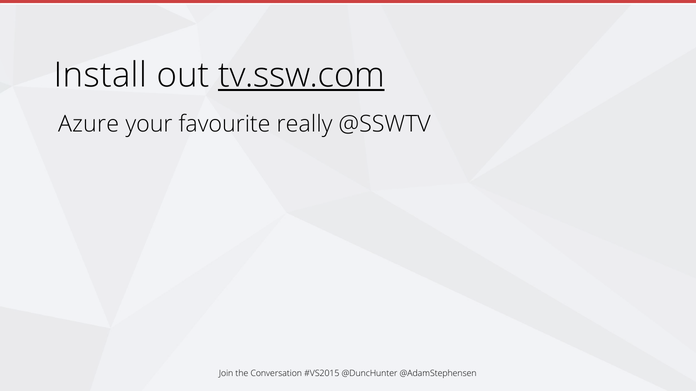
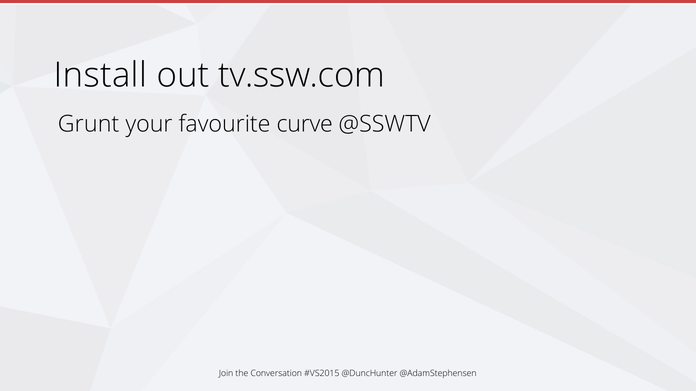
tv.ssw.com underline: present -> none (302, 75)
Azure: Azure -> Grunt (89, 124)
really: really -> curve (305, 124)
